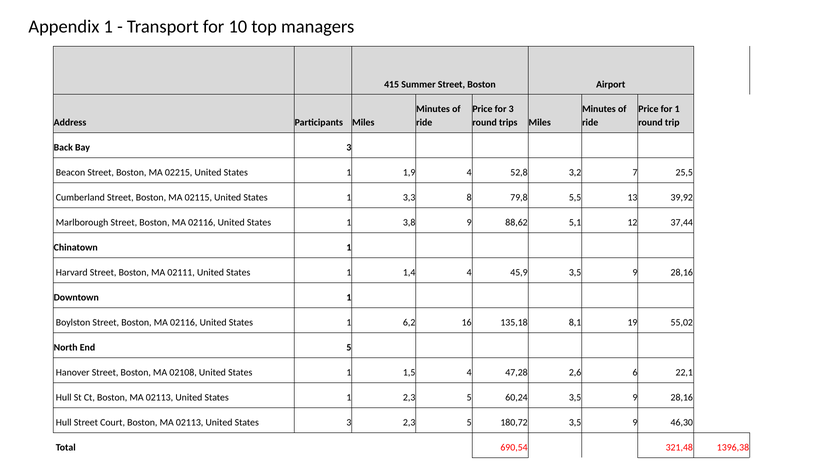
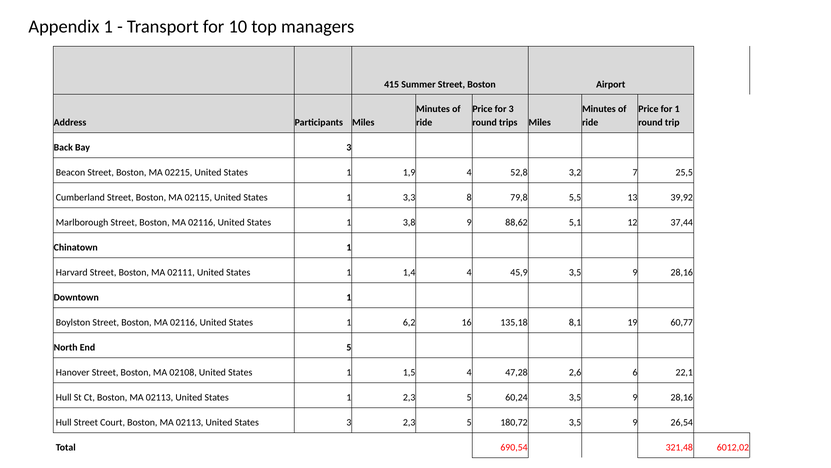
55,02: 55,02 -> 60,77 (682, 322)
46,30: 46,30 -> 26,54 (682, 422)
1396,38: 1396,38 -> 6012,02 (733, 447)
